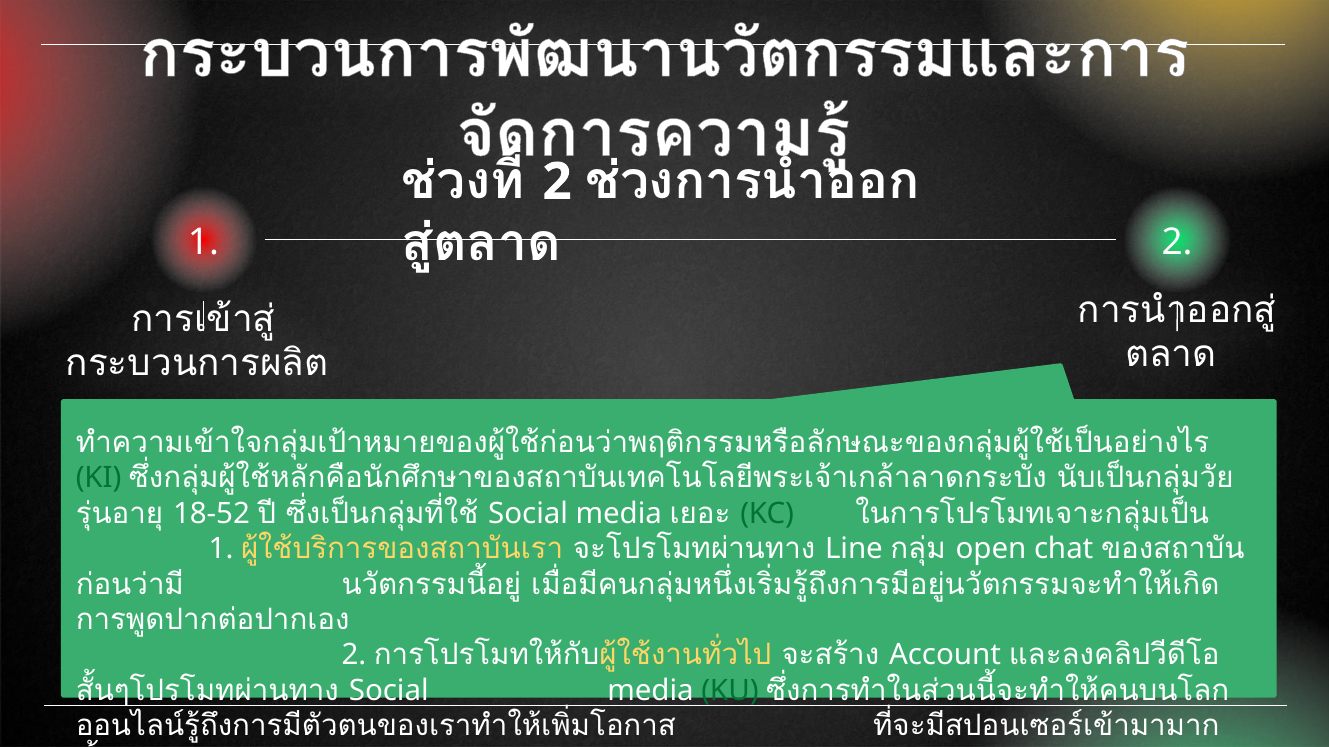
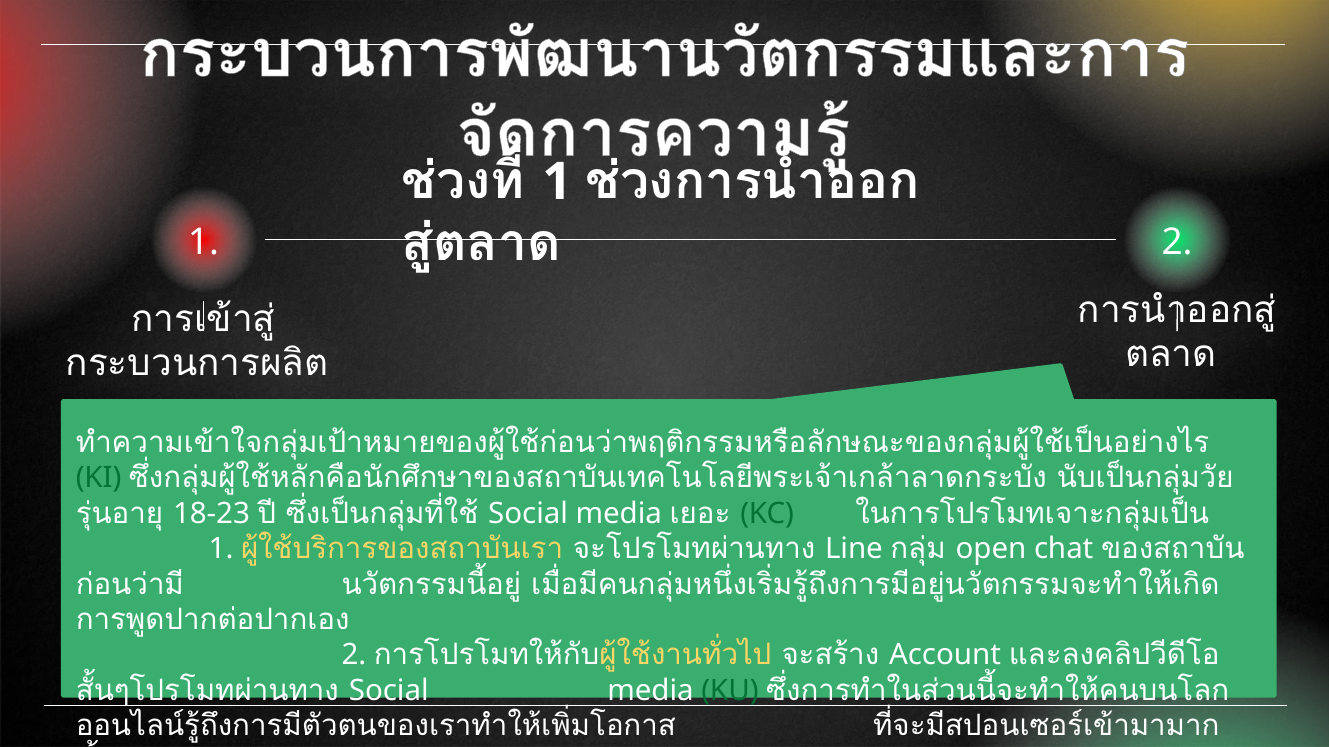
2: 2 -> 1 (557, 182)
18-52: 18-52 -> 18-23 (211, 514)
